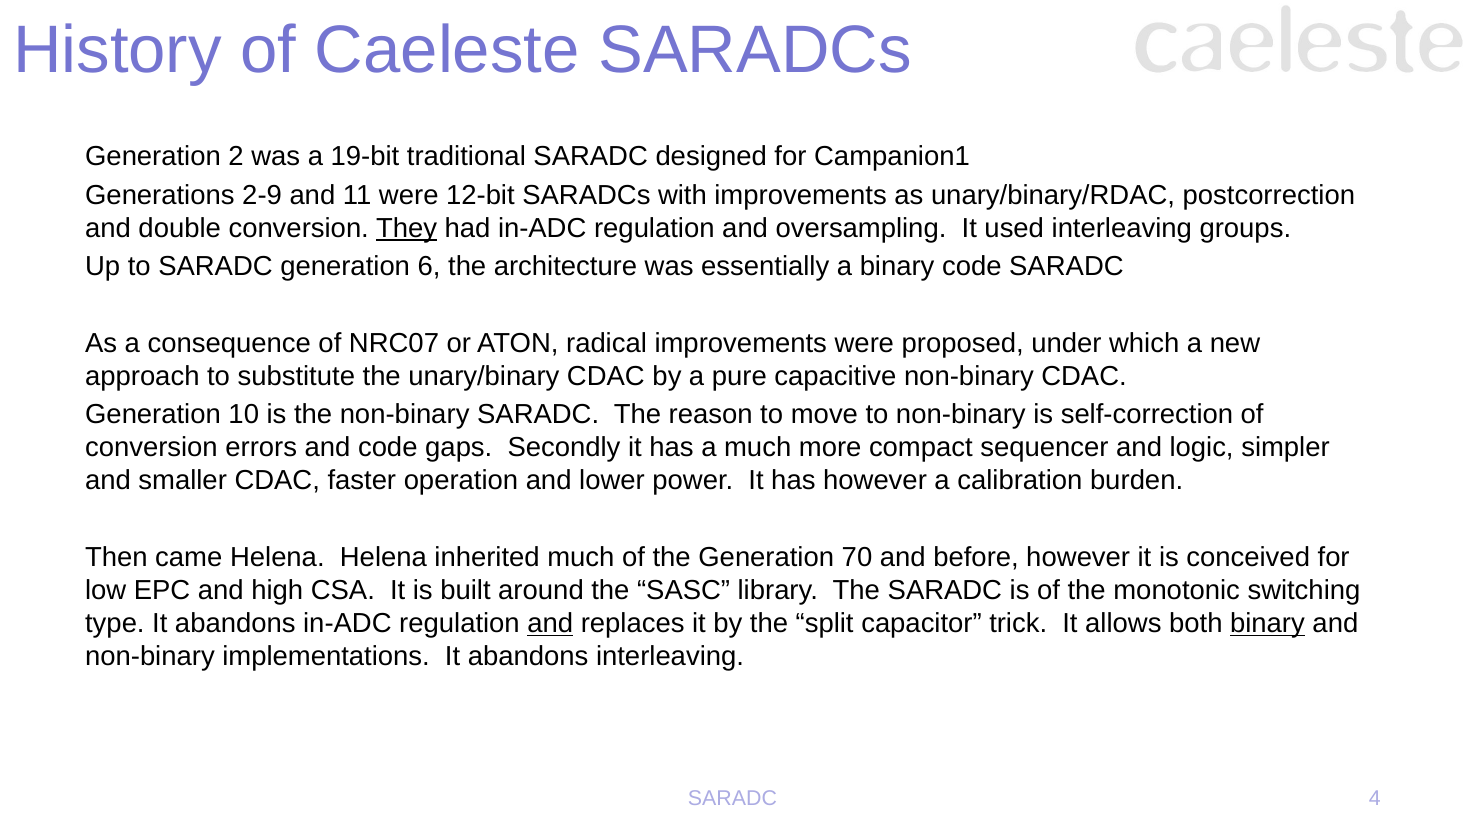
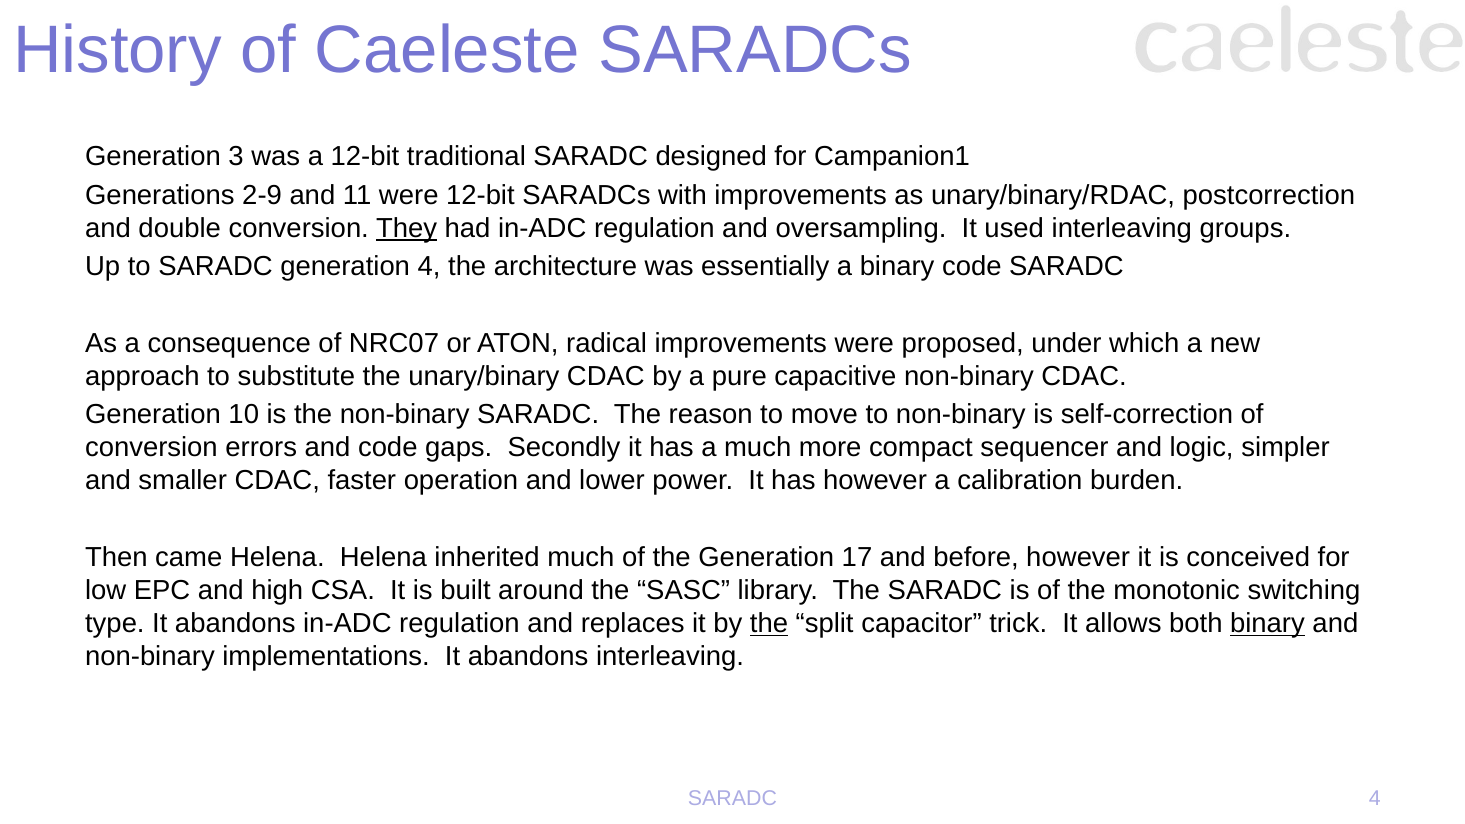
2: 2 -> 3 (236, 157)
a 19-bit: 19-bit -> 12-bit (365, 157)
generation 6: 6 -> 4 (429, 267)
70: 70 -> 17 (857, 558)
and underline: present -> none (550, 624)
the underline: none -> present (769, 624)
